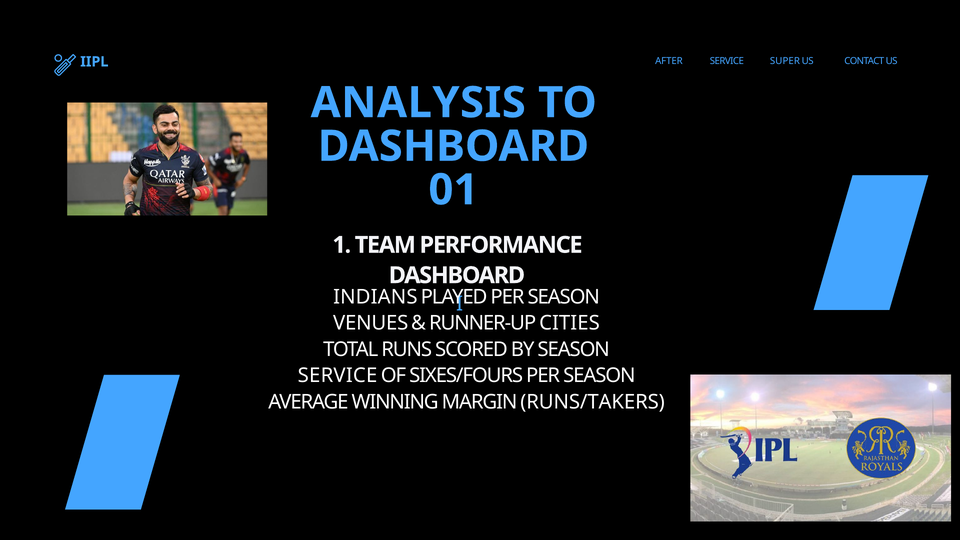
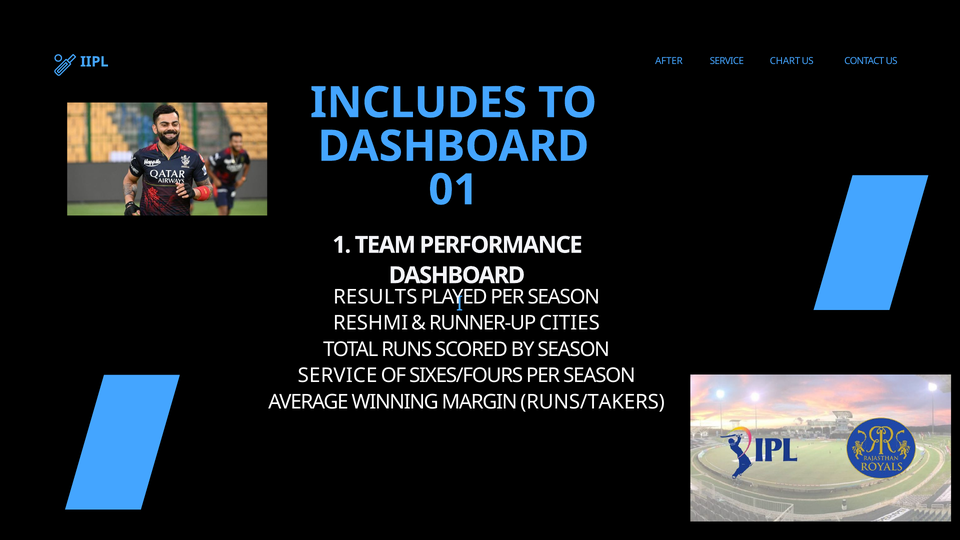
SUPER: SUPER -> CHART (785, 61)
ANALYSIS: ANALYSIS -> INCLUDES (418, 103)
INDIANS: INDIANS -> RESULTS (375, 297)
VENUES: VENUES -> RESHMI (371, 323)
